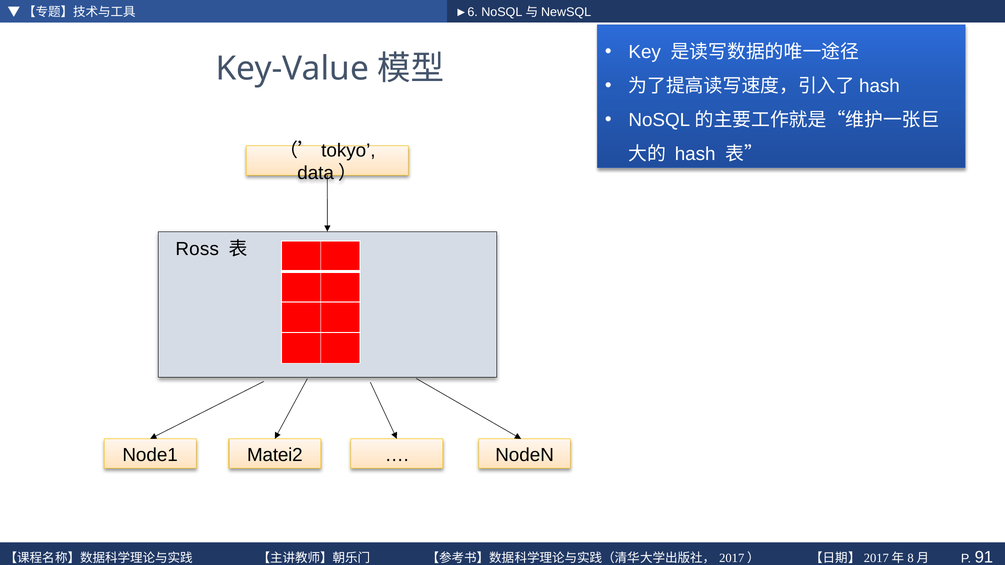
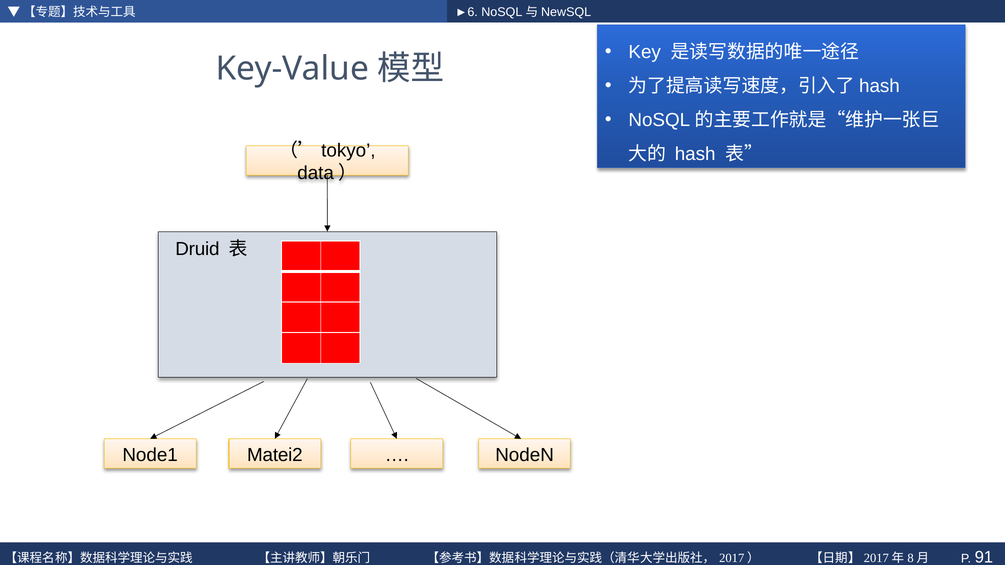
Ross: Ross -> Druid (197, 249)
